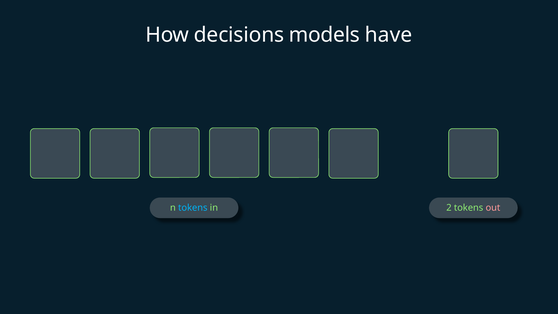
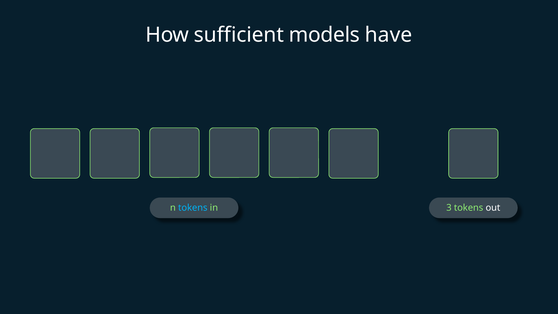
decisions: decisions -> sufficient (239, 35)
2: 2 -> 3 (449, 208)
out colour: pink -> white (493, 208)
